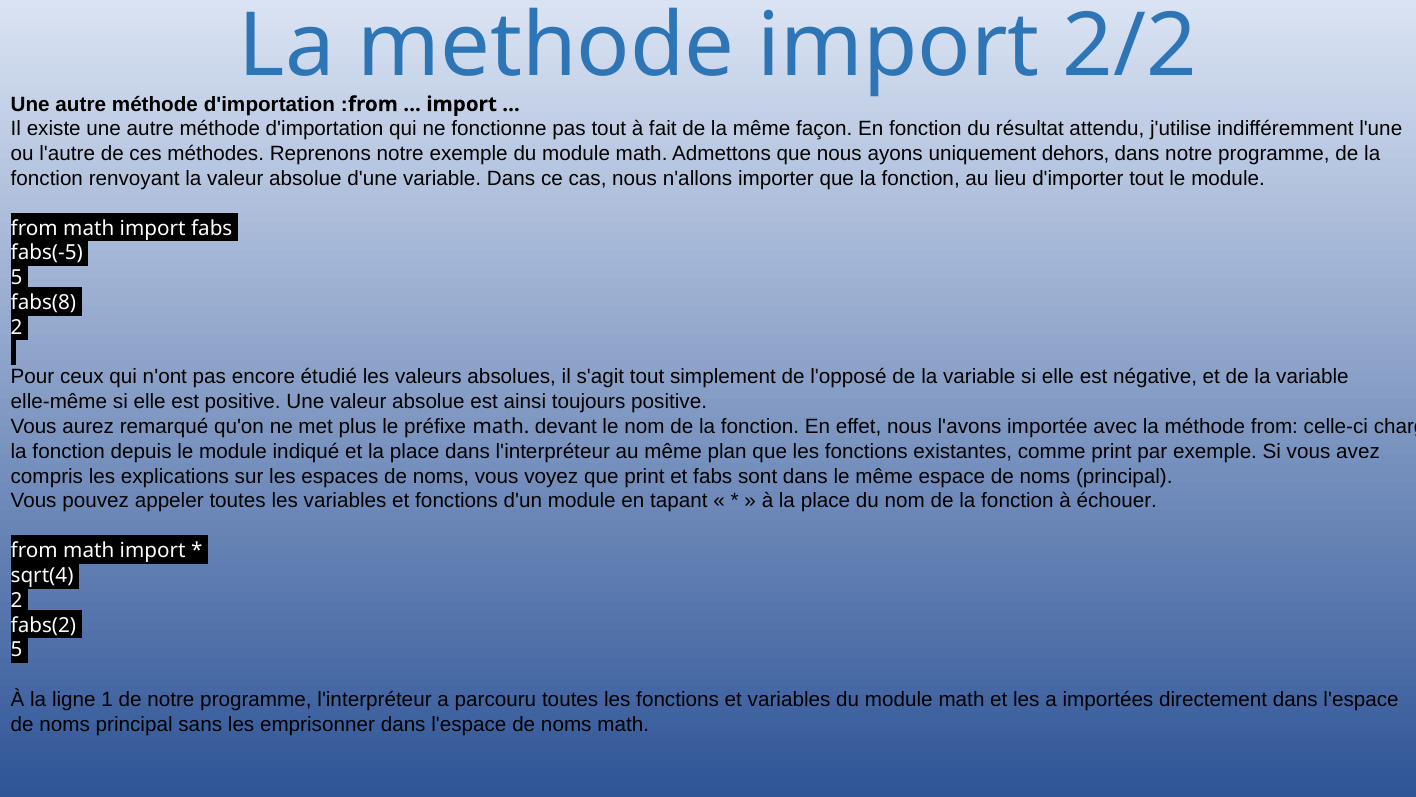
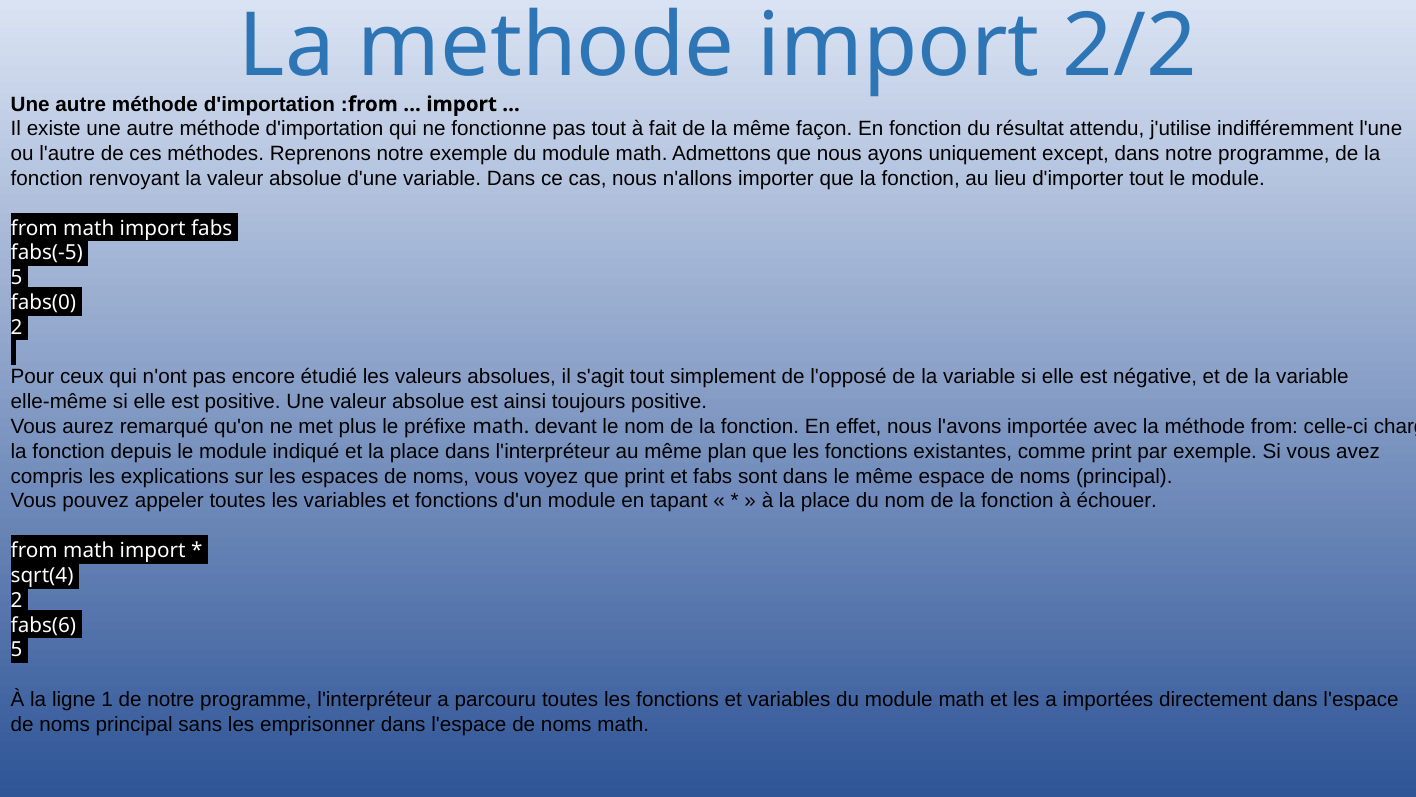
dehors: dehors -> except (1076, 154)
fabs(8: fabs(8 -> fabs(0 (43, 302)
fabs(2: fabs(2 -> fabs(6 (43, 625)
